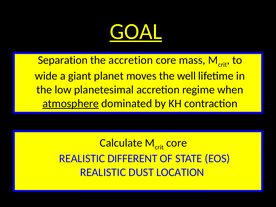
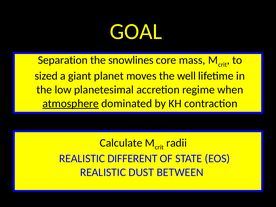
GOAL underline: present -> none (136, 31)
the accretion: accretion -> snowlines (131, 60)
wide: wide -> sized (46, 76)
core: core -> radii (177, 143)
LOCATION: LOCATION -> BETWEEN (180, 172)
